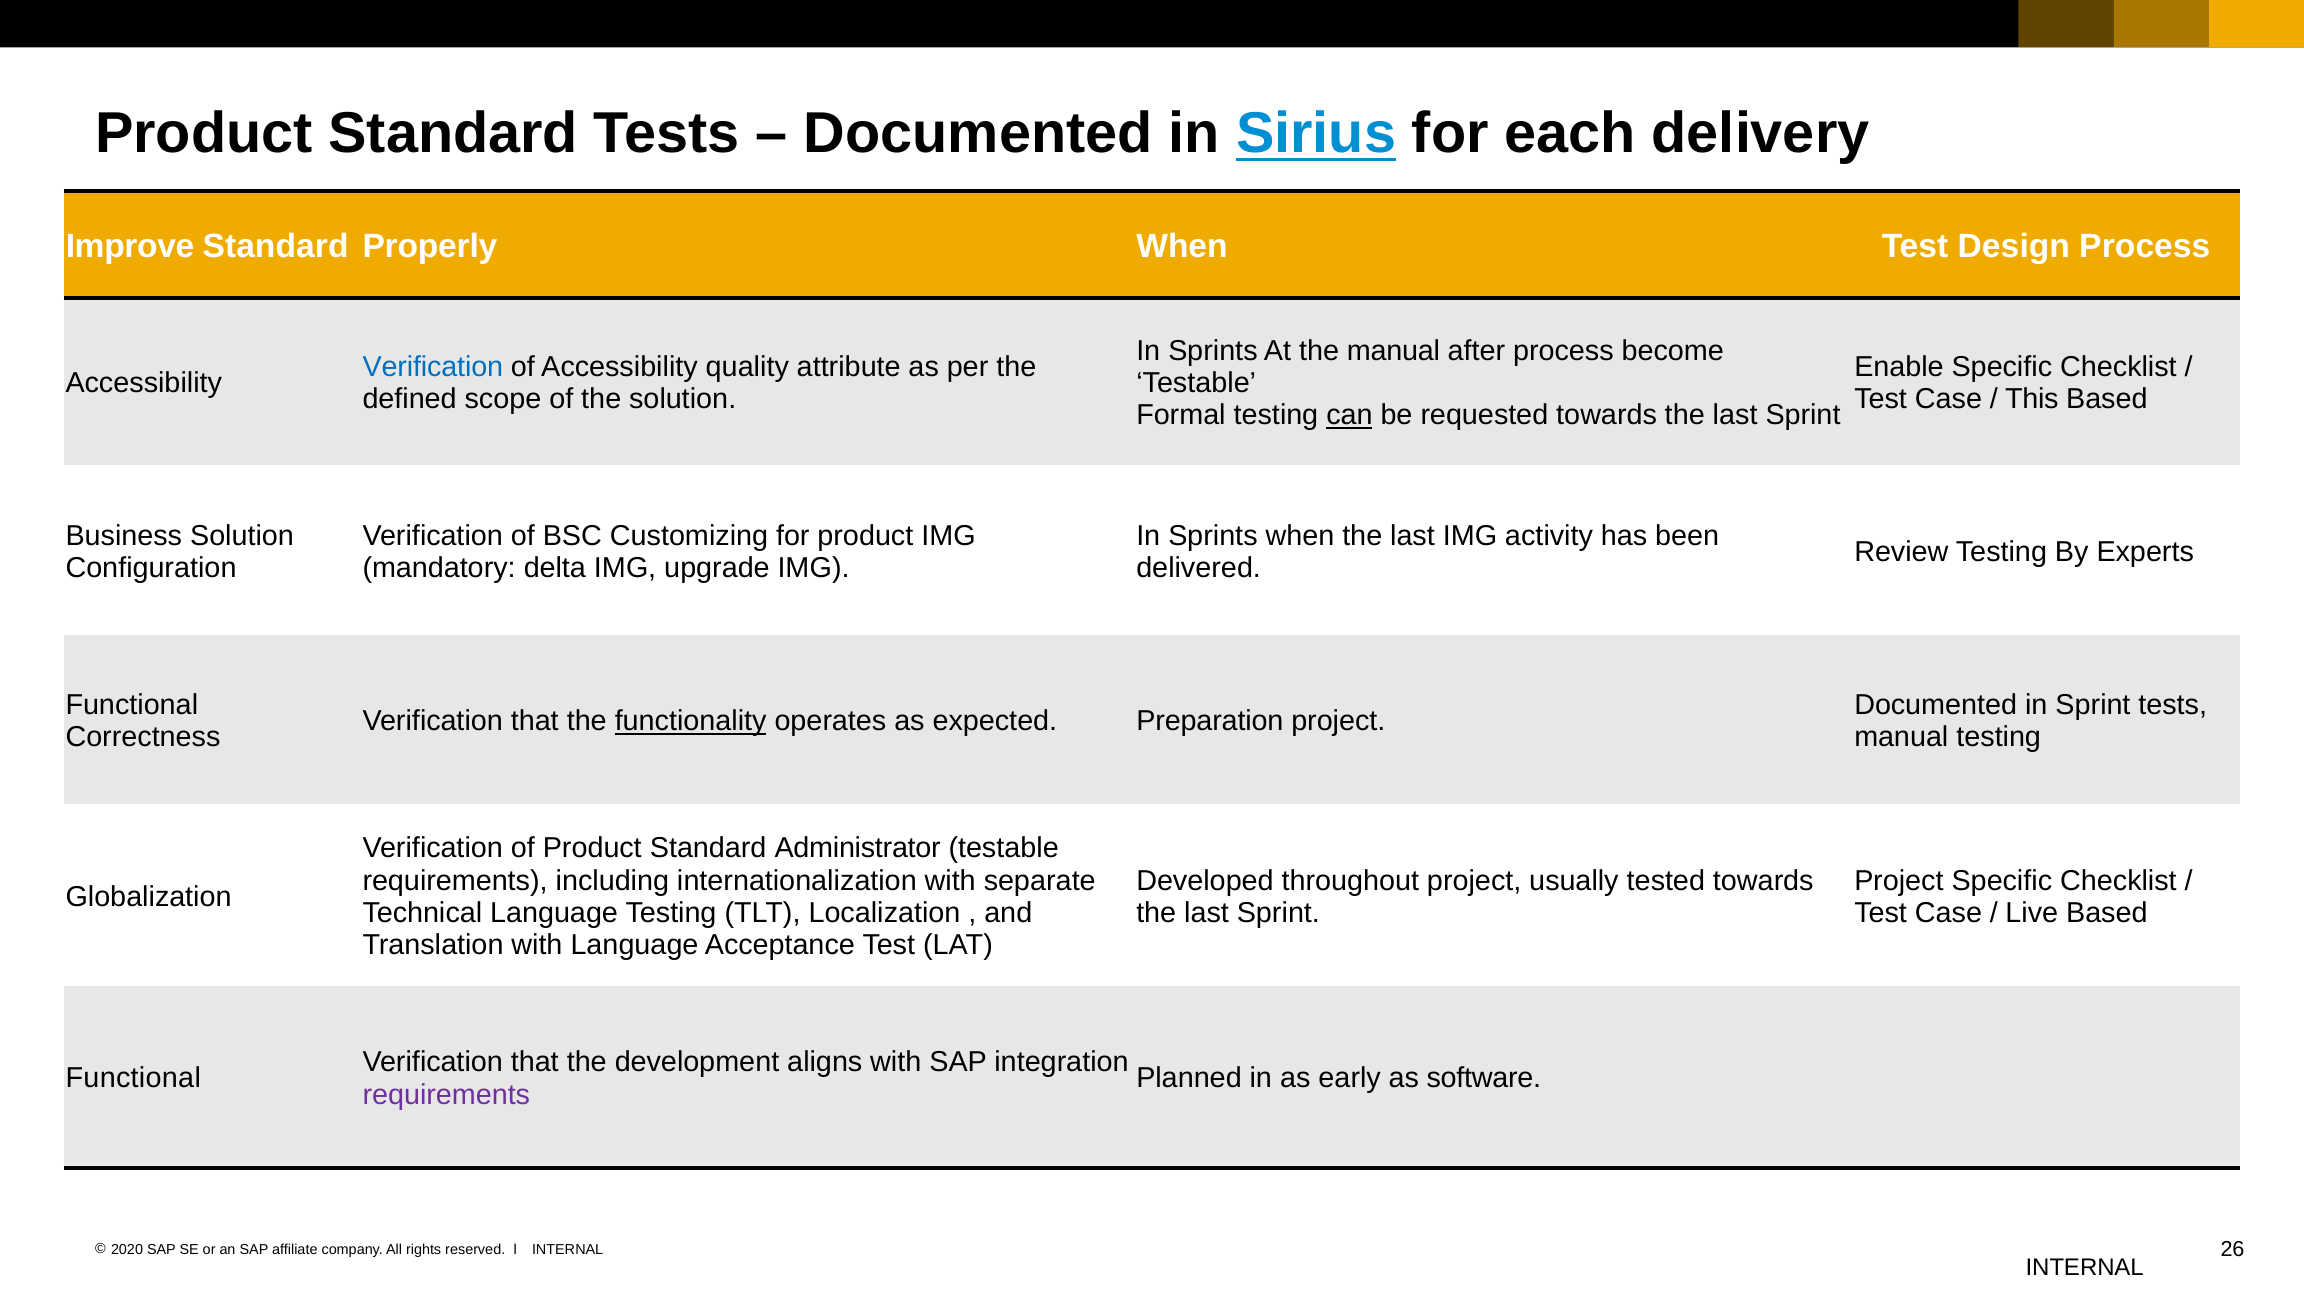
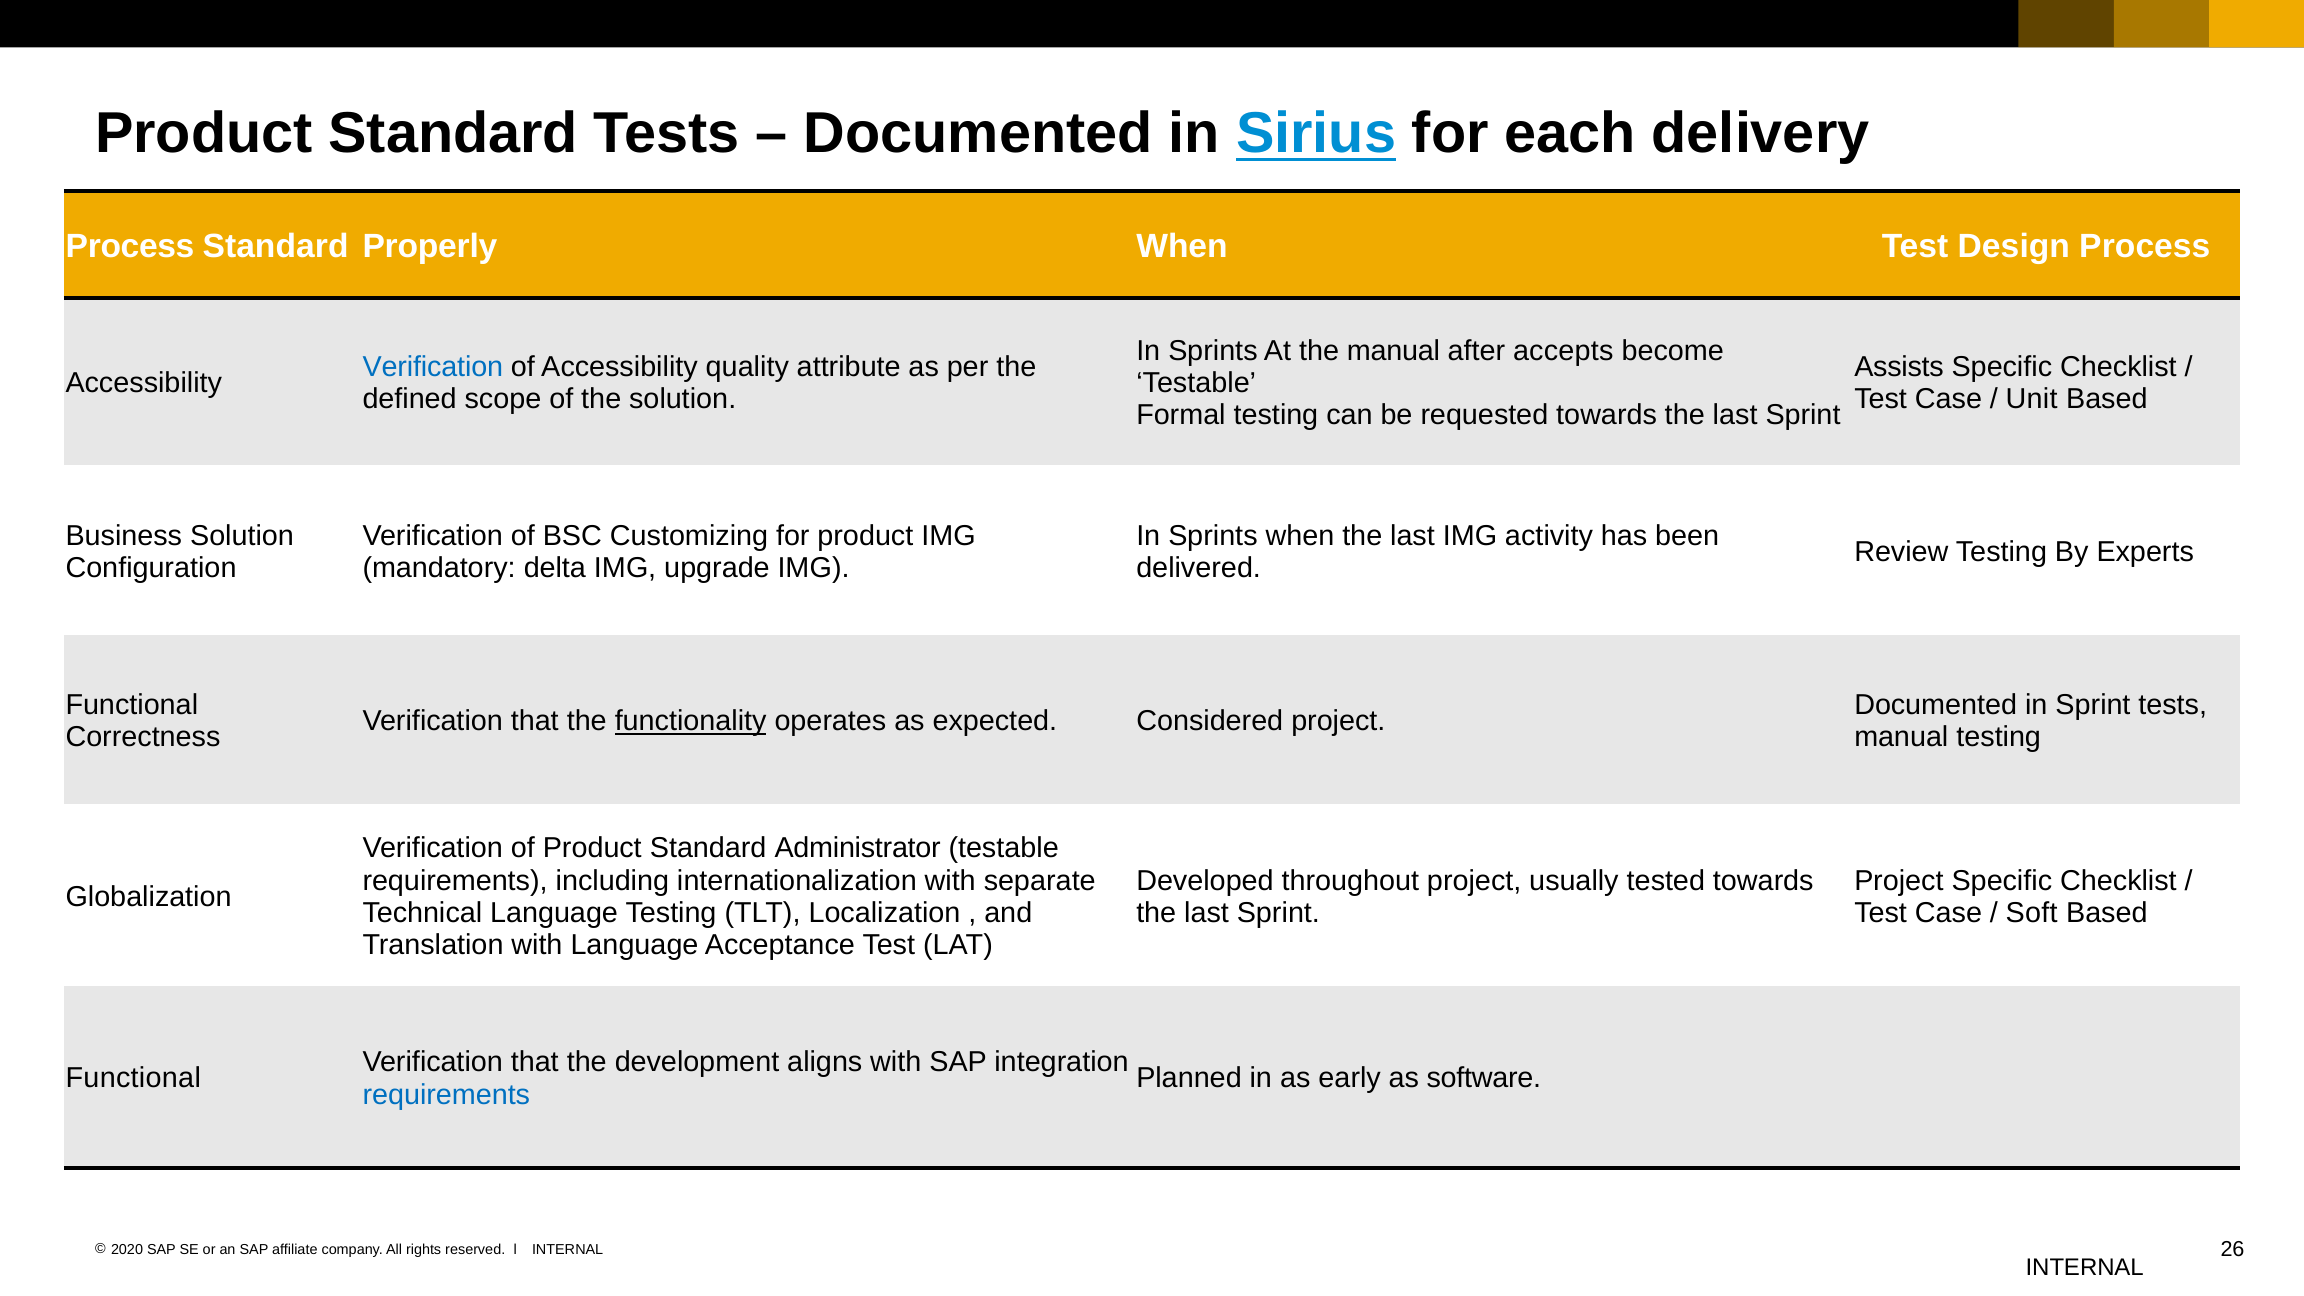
Improve: Improve -> Process (130, 246)
after process: process -> accepts (1563, 351)
Enable: Enable -> Assists (1899, 367)
This: This -> Unit (2032, 399)
can underline: present -> none (1349, 415)
Preparation: Preparation -> Considered (1210, 721)
Live: Live -> Soft (2032, 913)
requirements colour: purple -> blue (446, 1095)
